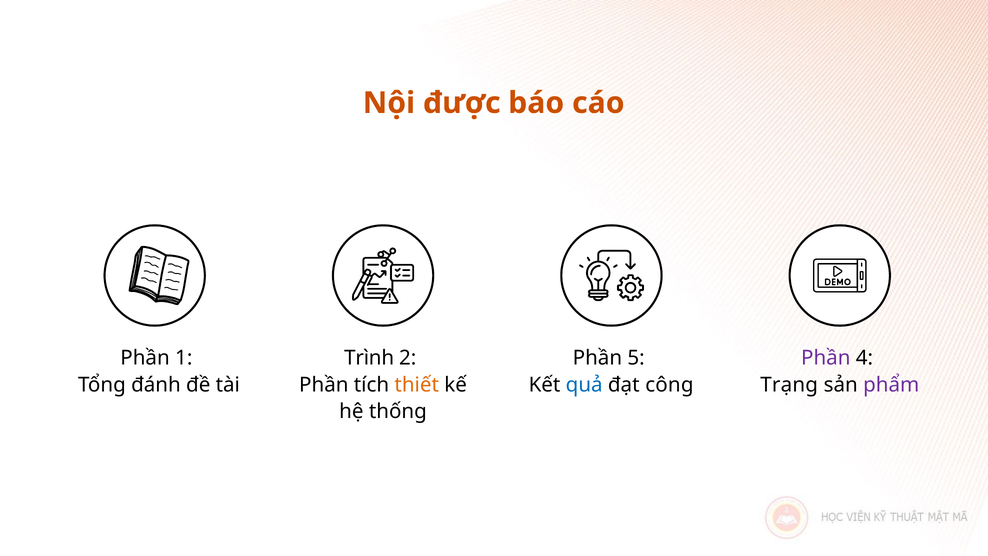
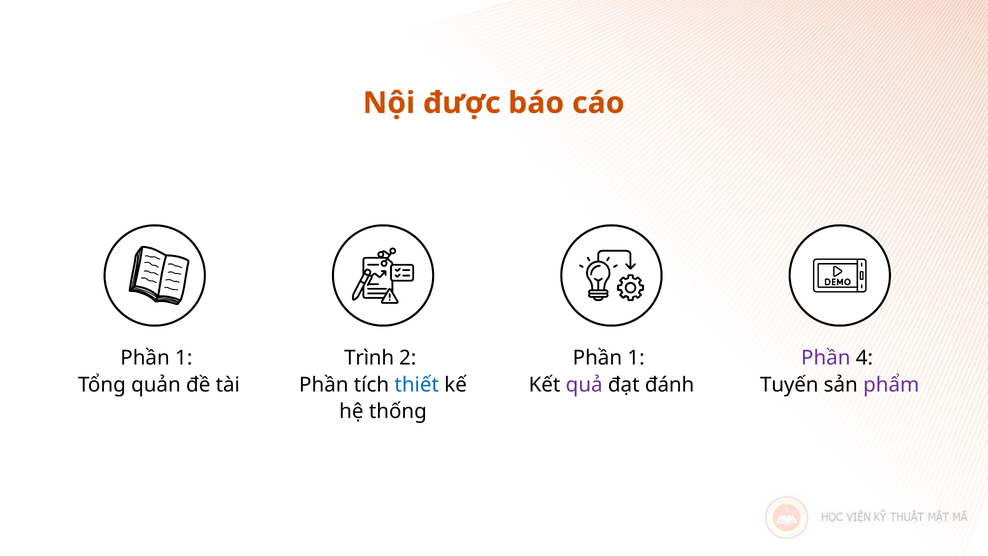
5: 5 -> 1 (636, 358)
đánh: đánh -> quản (156, 385)
thiết colour: orange -> blue (417, 385)
quả colour: blue -> purple (584, 385)
công: công -> đánh (670, 385)
Trạng: Trạng -> Tuyến (789, 385)
